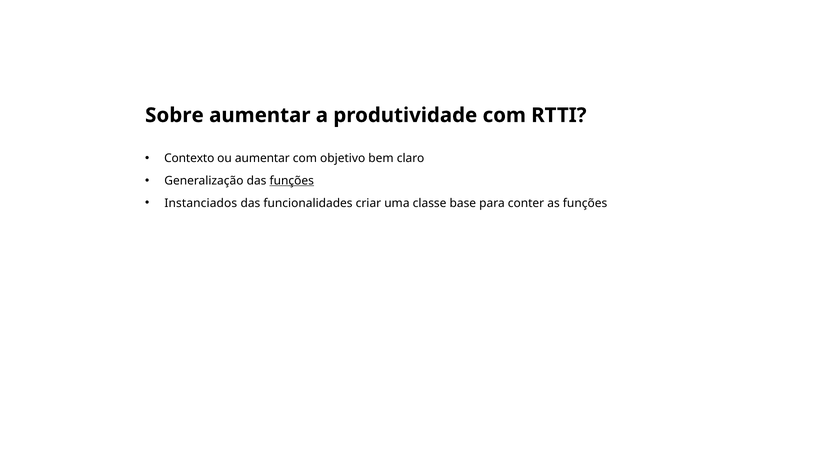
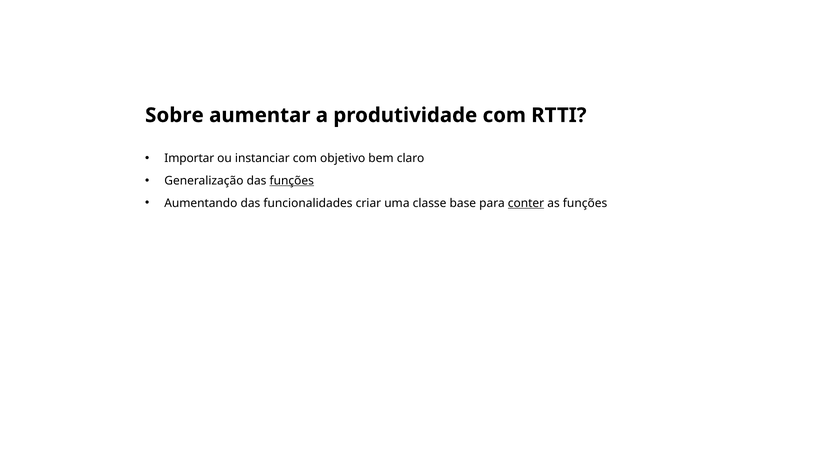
Contexto: Contexto -> Importar (189, 158)
ou aumentar: aumentar -> instanciar (262, 158)
Instanciados: Instanciados -> Aumentando (201, 203)
conter underline: none -> present (526, 203)
